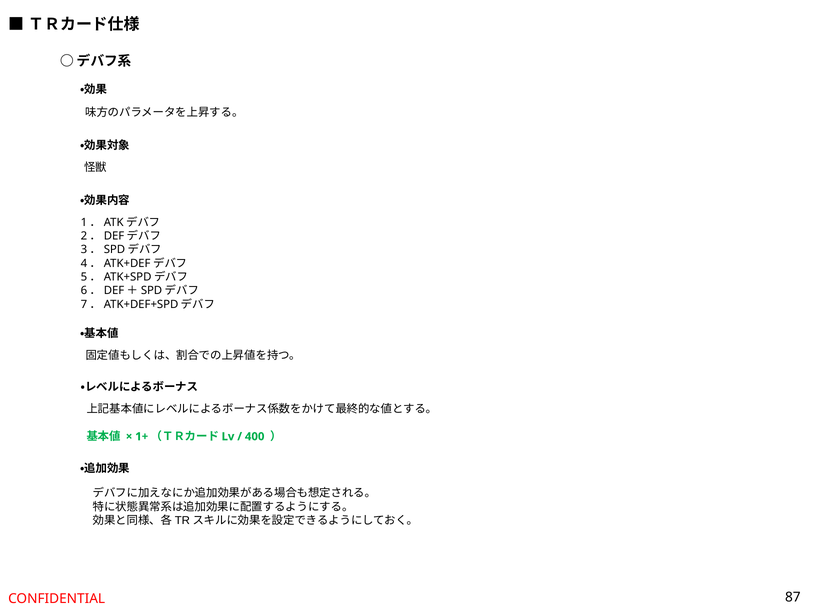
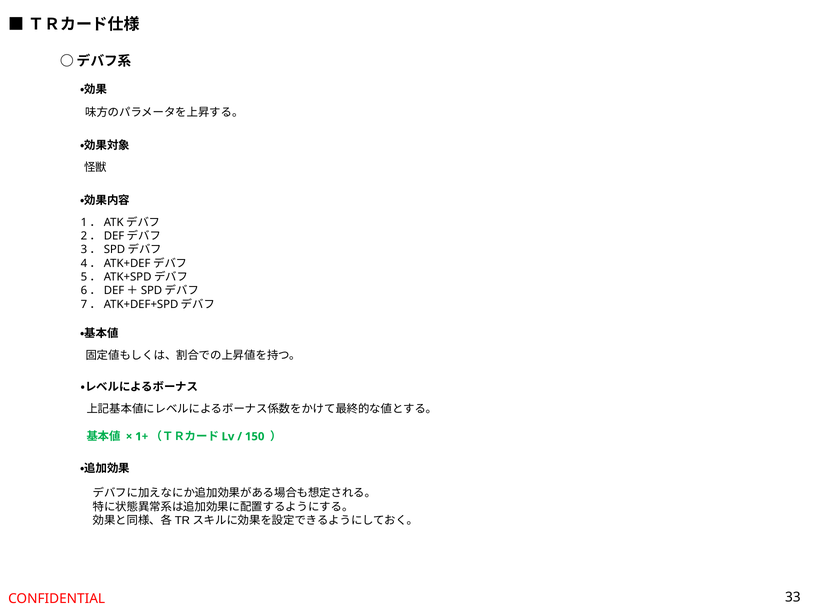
400: 400 -> 150 (255, 437)
87: 87 -> 33 (793, 598)
